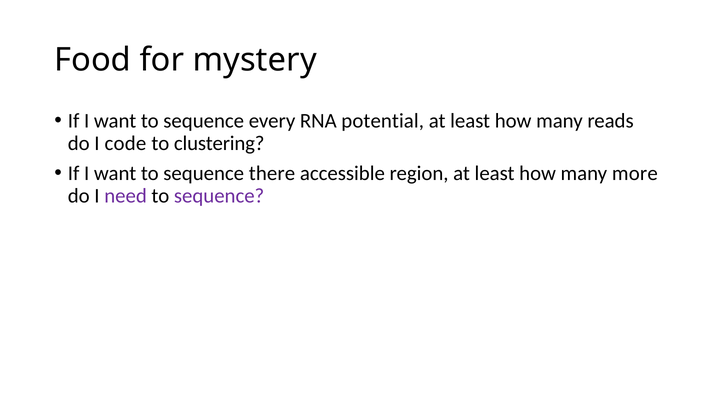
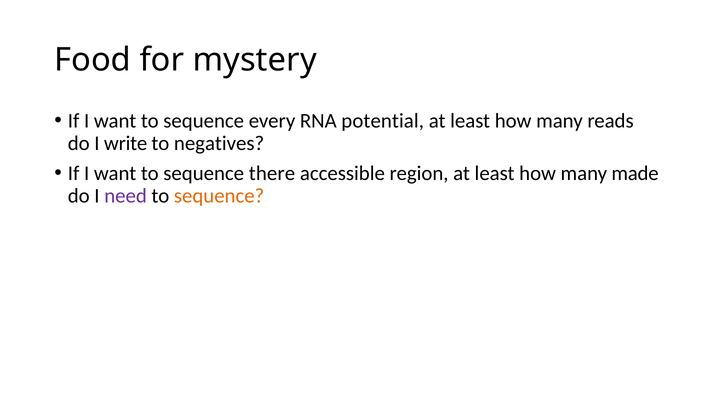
code: code -> write (126, 143)
clustering: clustering -> negatives (219, 143)
more: more -> made (635, 173)
sequence colour: purple -> orange (219, 196)
